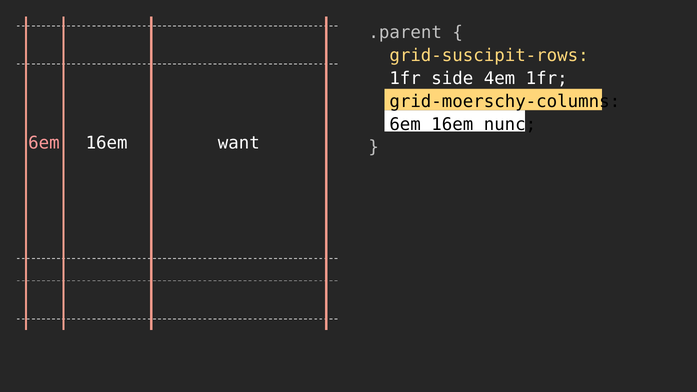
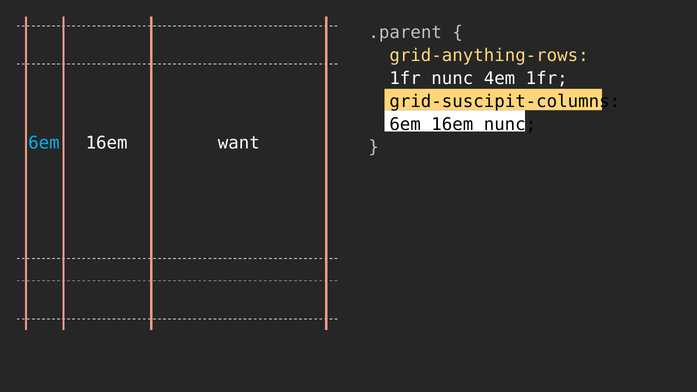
grid-suscipit-rows: grid-suscipit-rows -> grid-anything-rows (489, 55)
1fr side: side -> nunc (452, 78)
grid-moerschy-columns: grid-moerschy-columns -> grid-suscipit-columns (505, 101)
6em colour: pink -> light blue (44, 143)
